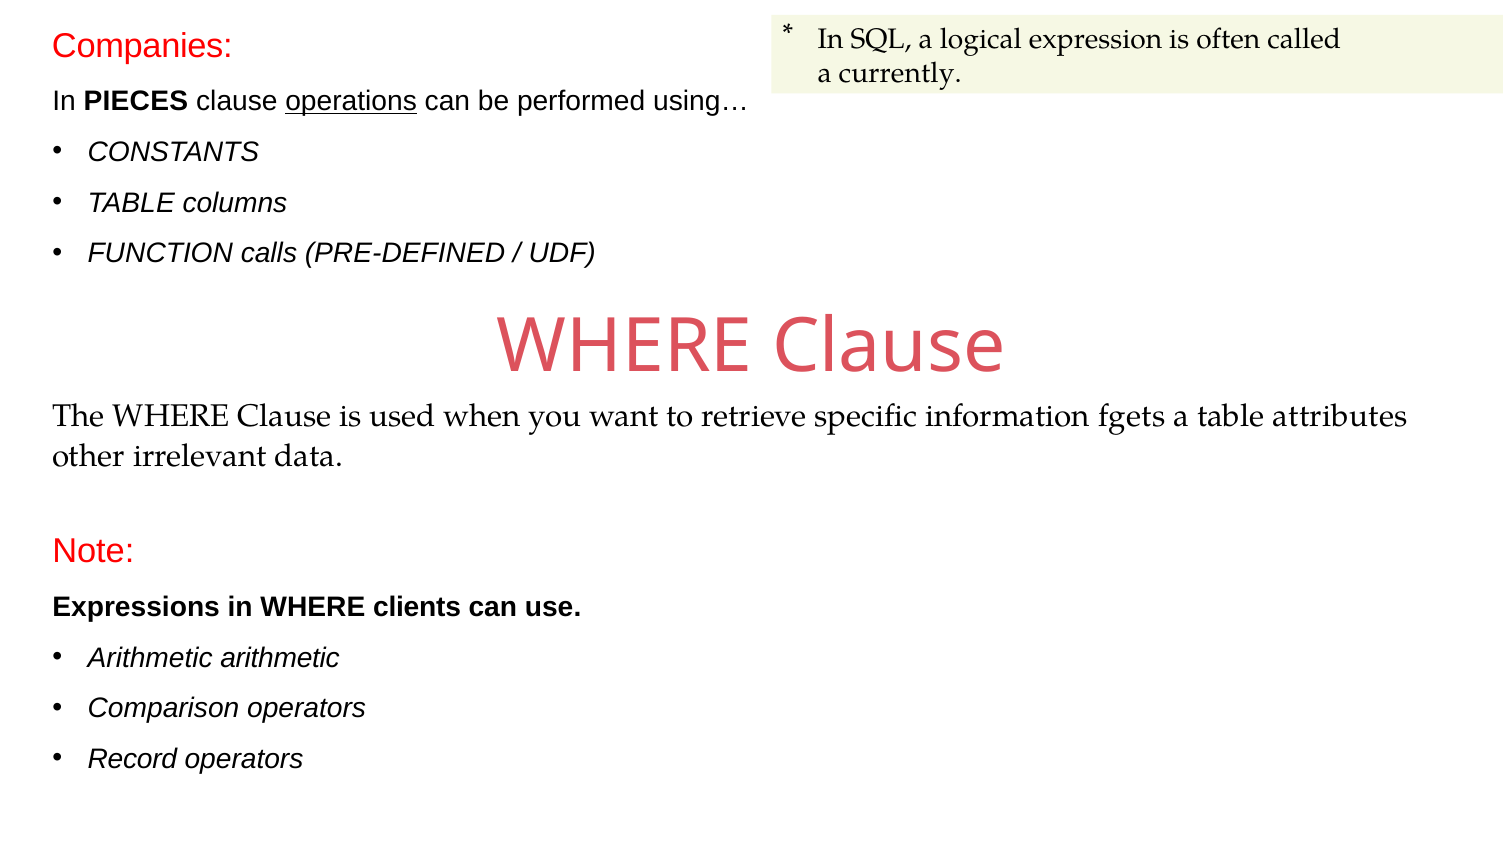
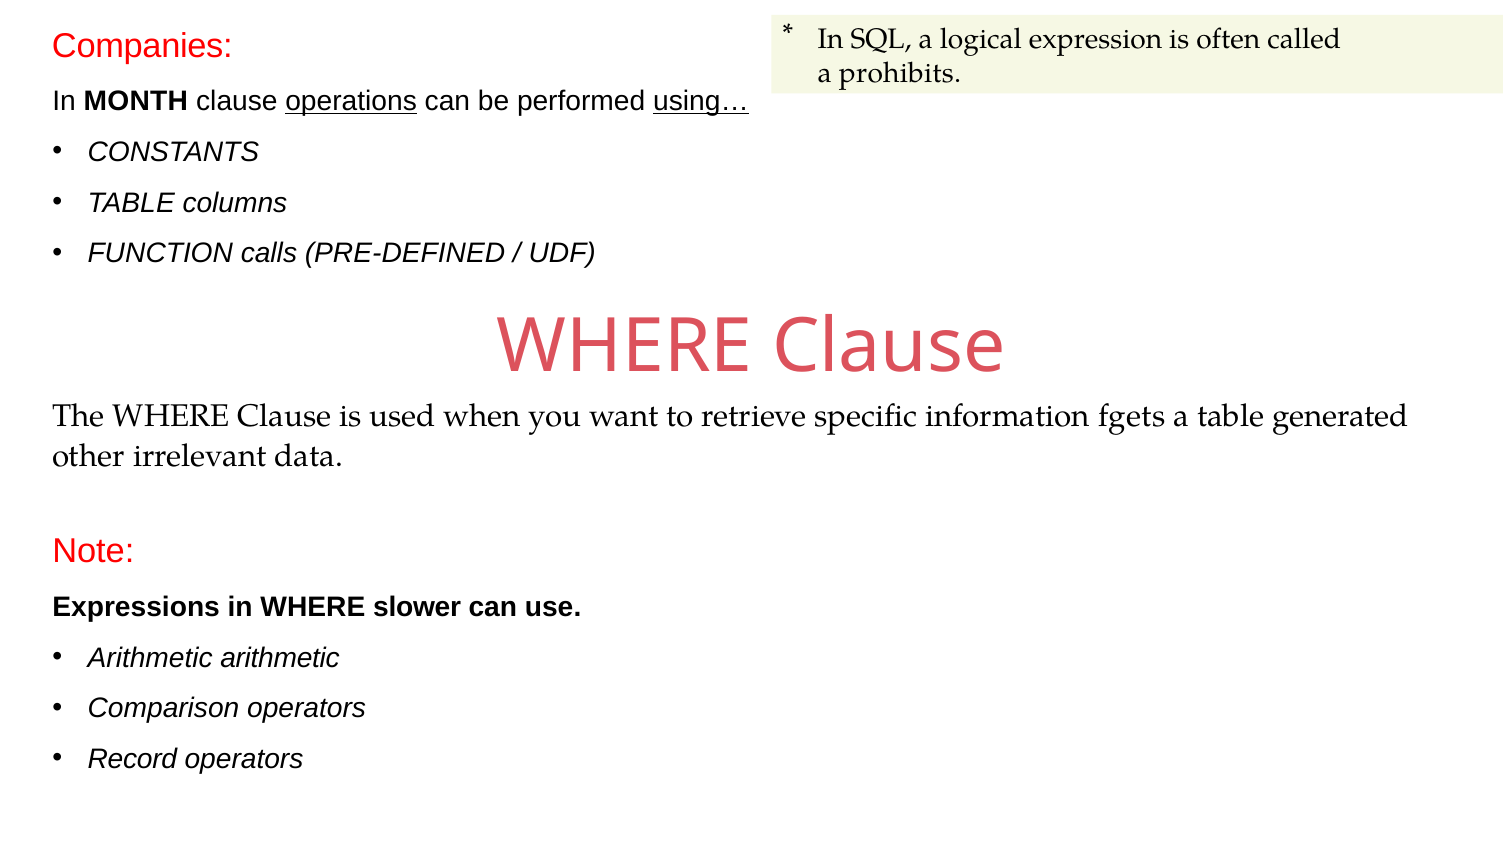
currently: currently -> prohibits (900, 73)
PIECES: PIECES -> MONTH (136, 101)
using… underline: none -> present (701, 101)
attributes: attributes -> generated (1341, 416)
clients: clients -> slower (417, 607)
